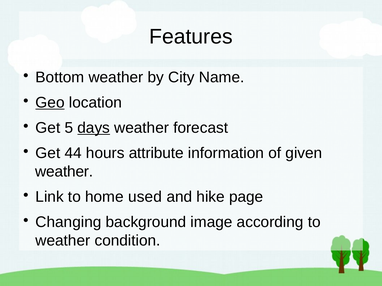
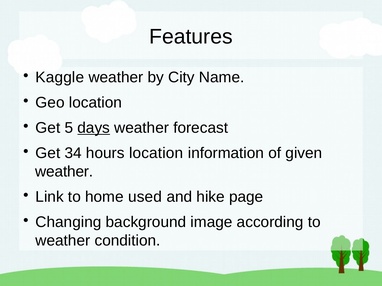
Bottom: Bottom -> Kaggle (60, 77)
Geo underline: present -> none (50, 103)
44: 44 -> 34 (73, 153)
hours attribute: attribute -> location (156, 153)
